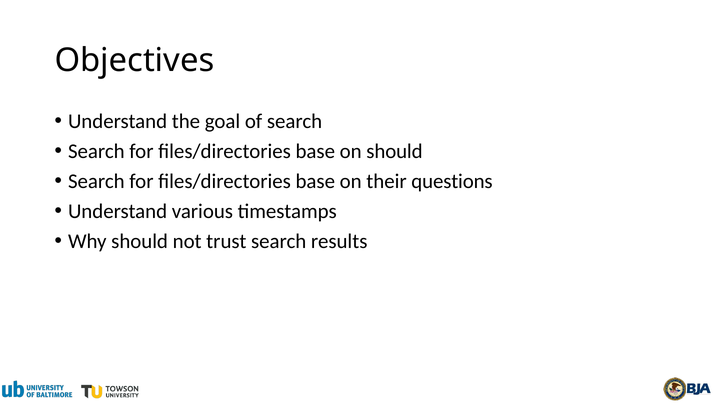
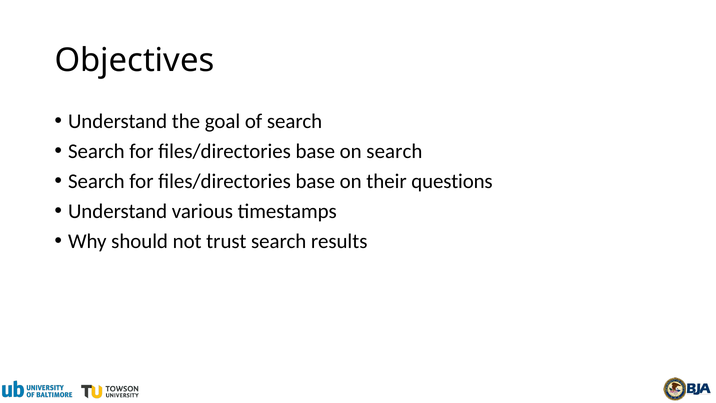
on should: should -> search (394, 151)
